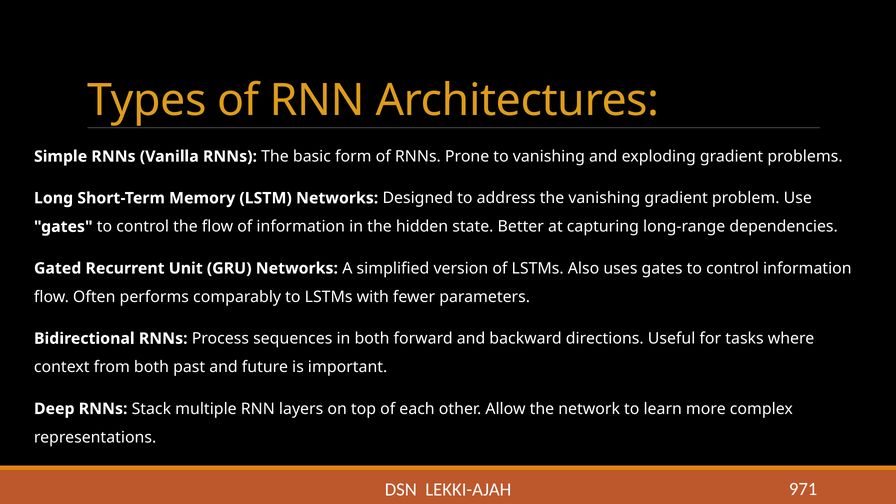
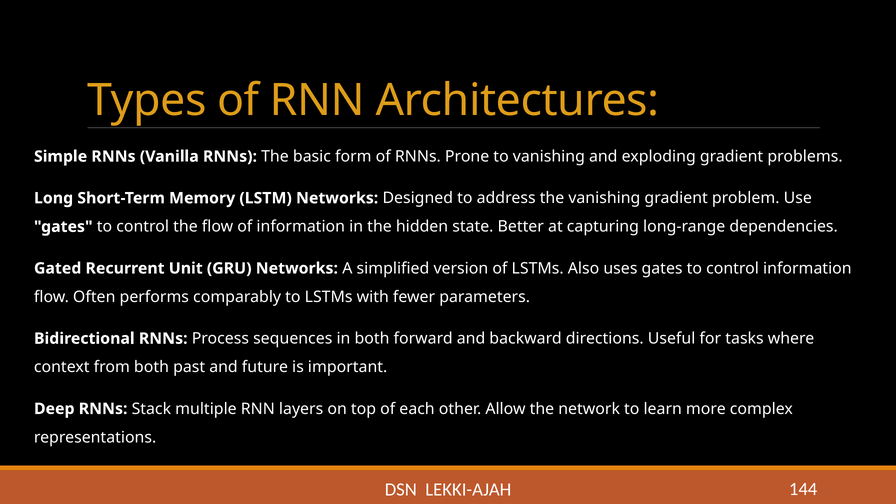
971: 971 -> 144 (803, 489)
